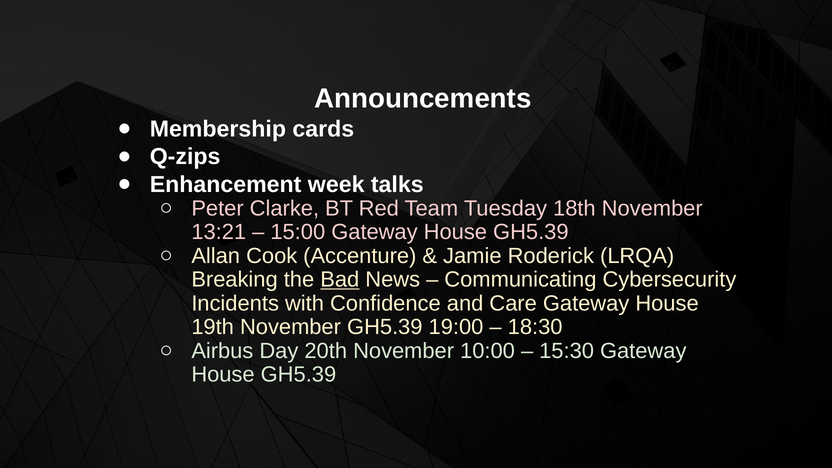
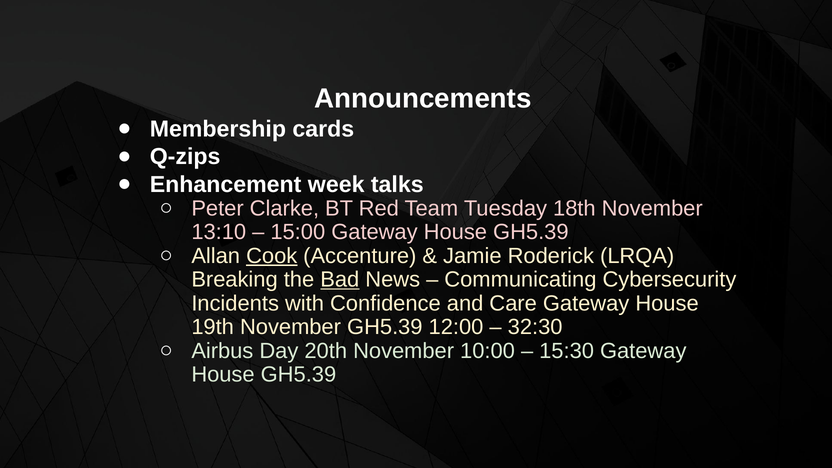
13:21: 13:21 -> 13:10 (219, 232)
Cook underline: none -> present (272, 256)
19:00: 19:00 -> 12:00 (456, 327)
18:30: 18:30 -> 32:30 (535, 327)
